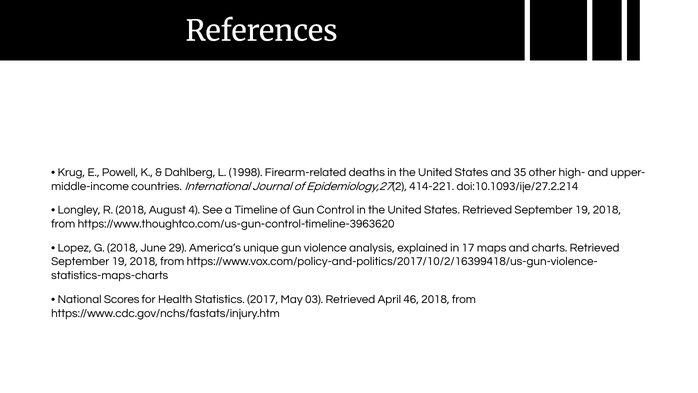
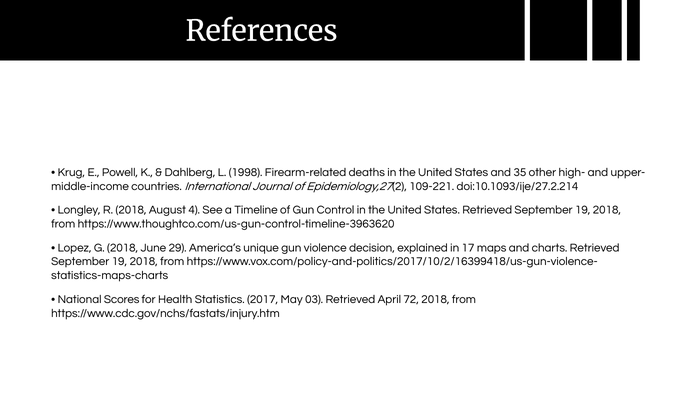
414-221: 414-221 -> 109-221 (432, 186)
analysis: analysis -> decision (372, 247)
46: 46 -> 72 (411, 299)
